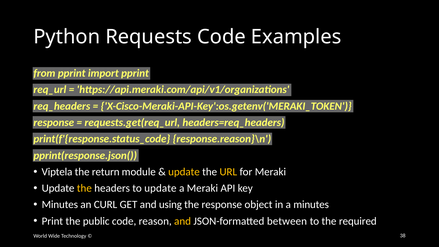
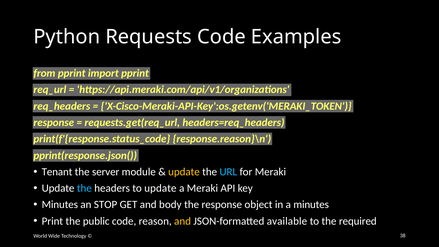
Viptela: Viptela -> Tenant (57, 172)
return: return -> server (106, 172)
URL colour: yellow -> light blue (228, 172)
the colour: yellow -> light blue (84, 188)
CURL: CURL -> STOP (106, 205)
using: using -> body (170, 205)
between: between -> available (287, 221)
